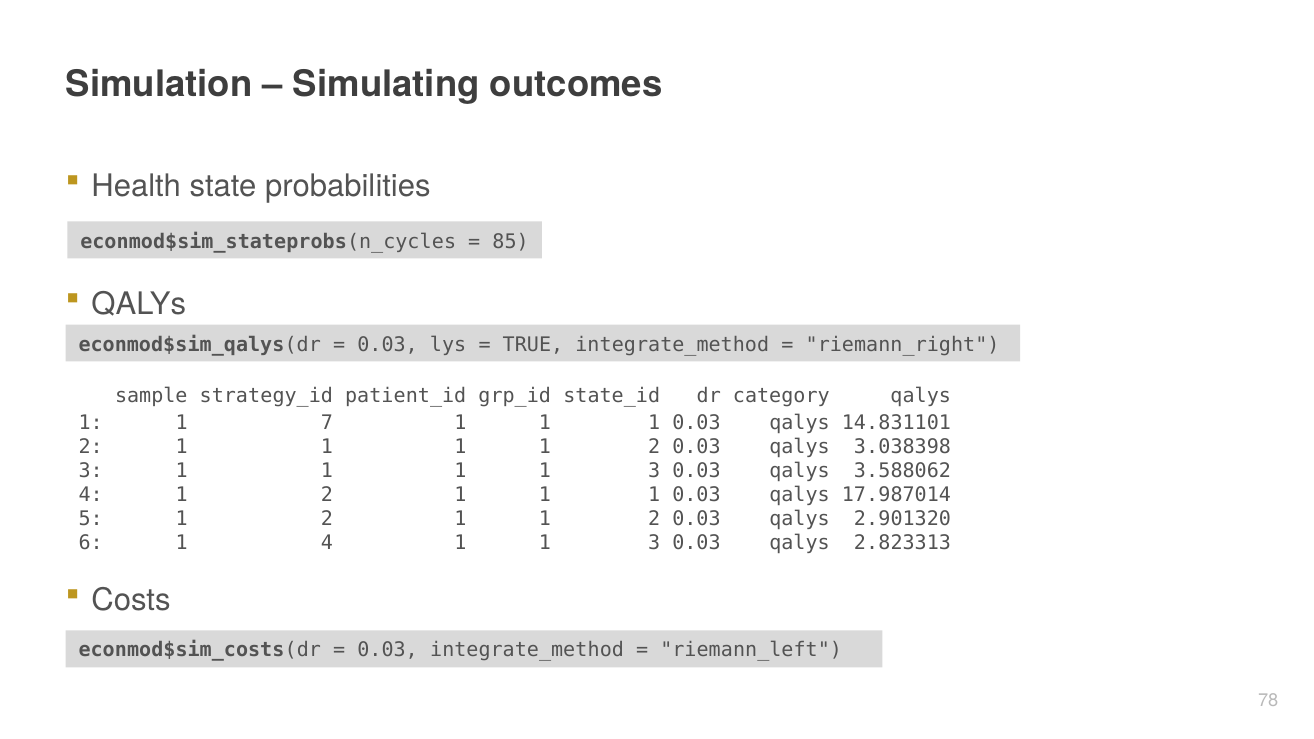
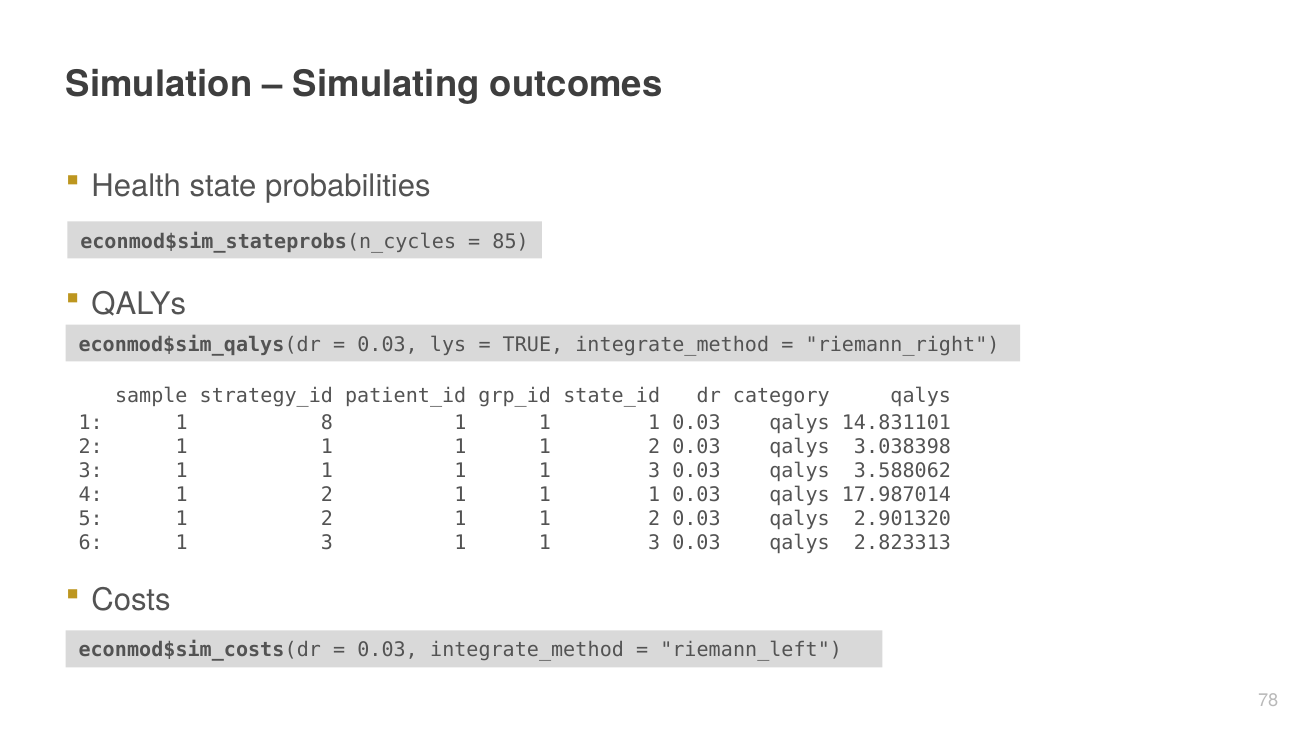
7: 7 -> 8 (327, 423)
6 1 4: 4 -> 3 (327, 543)
